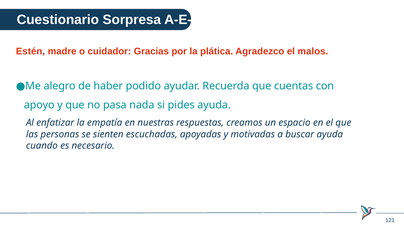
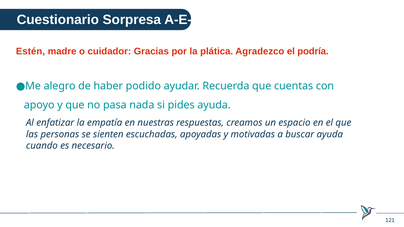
malos: malos -> podría (313, 51)
